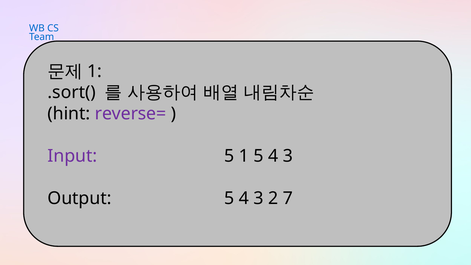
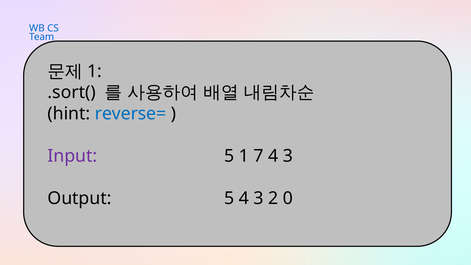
reverse= colour: purple -> blue (131, 114)
1 5: 5 -> 7 (259, 156)
7: 7 -> 0 (288, 198)
